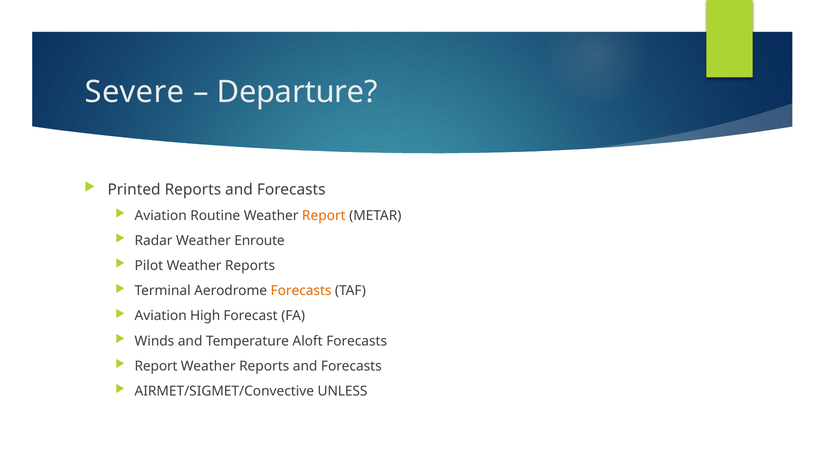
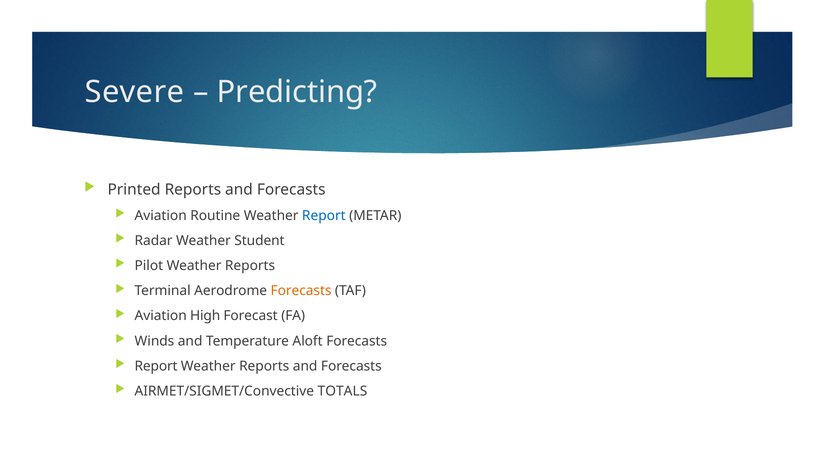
Departure: Departure -> Predicting (297, 92)
Report colour: orange -> blue (324, 216)
Enroute: Enroute -> Student (259, 241)
UNLESS: UNLESS -> TOTALS (342, 391)
